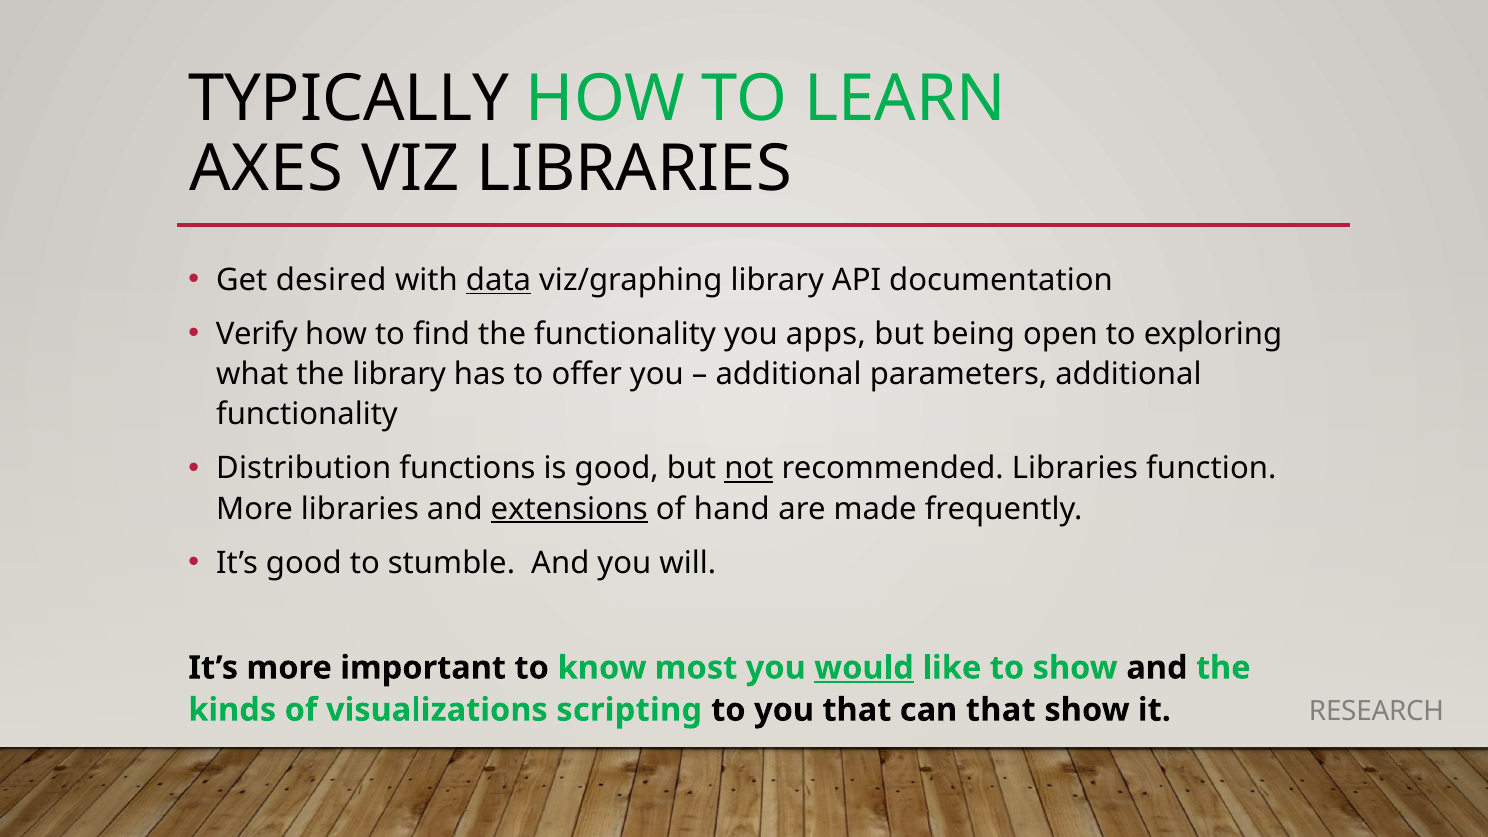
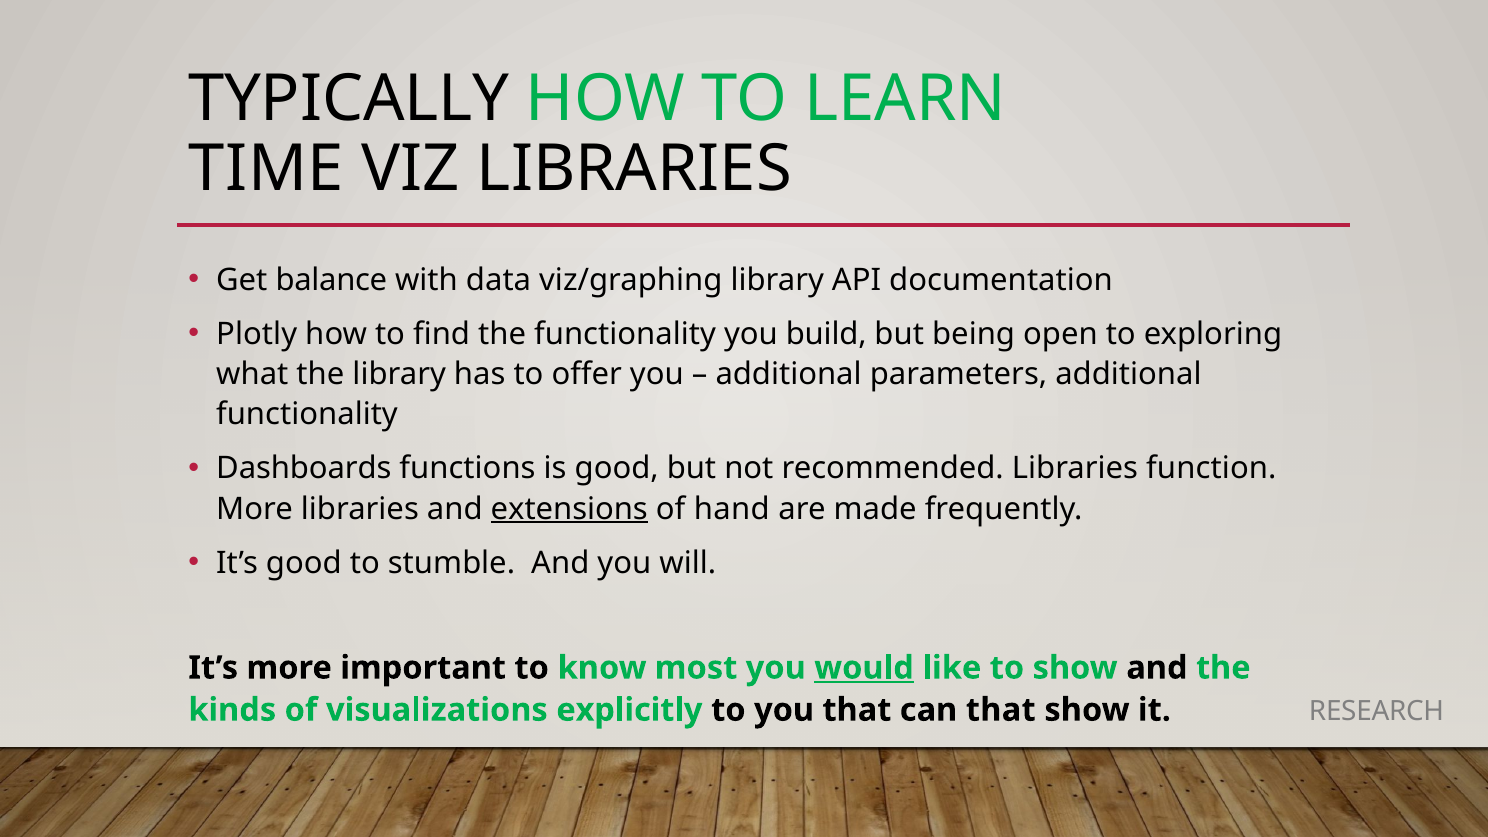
AXES: AXES -> TIME (266, 169)
desired: desired -> balance (331, 280)
data underline: present -> none (499, 280)
Verify: Verify -> Plotly (257, 334)
apps: apps -> build (826, 334)
Distribution: Distribution -> Dashboards (304, 469)
not underline: present -> none (749, 469)
scripting: scripting -> explicitly (629, 710)
